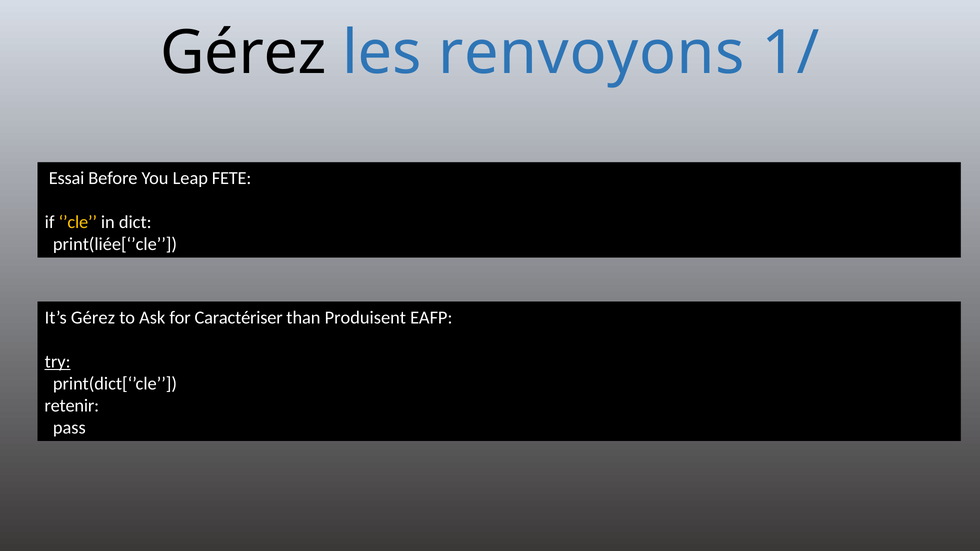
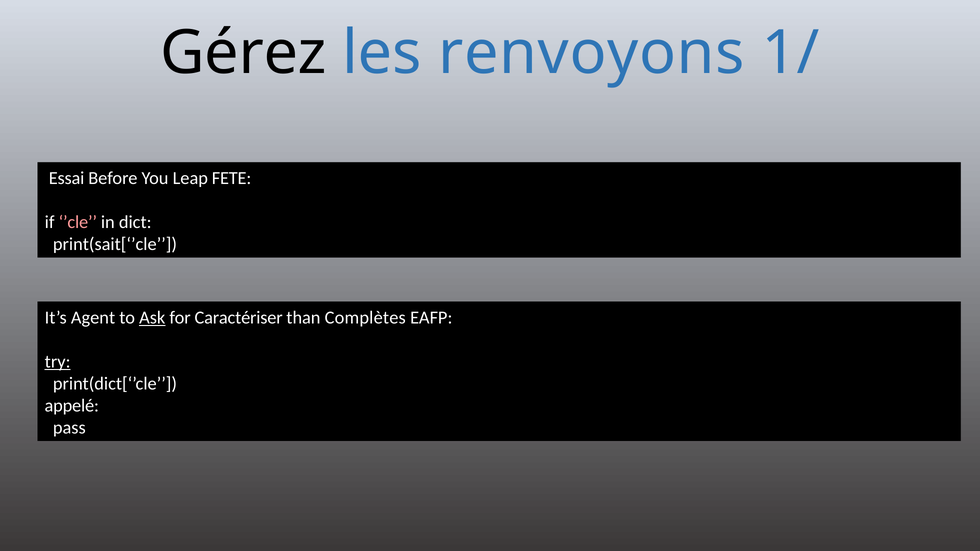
’cle colour: yellow -> pink (78, 222)
print(liée[‘’cle: print(liée[‘’cle -> print(sait[‘’cle (115, 244)
It’s Gérez: Gérez -> Agent (93, 318)
Ask underline: none -> present (152, 318)
Produisent: Produisent -> Complètes (365, 318)
retenir: retenir -> appelé (72, 406)
